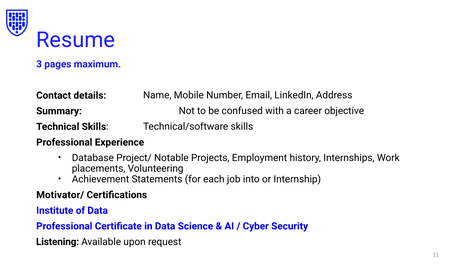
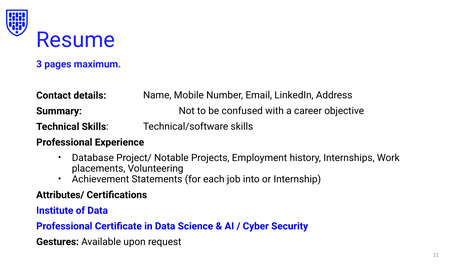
Motivator/: Motivator/ -> Attributes/ (60, 195)
Listening: Listening -> Gestures (58, 242)
